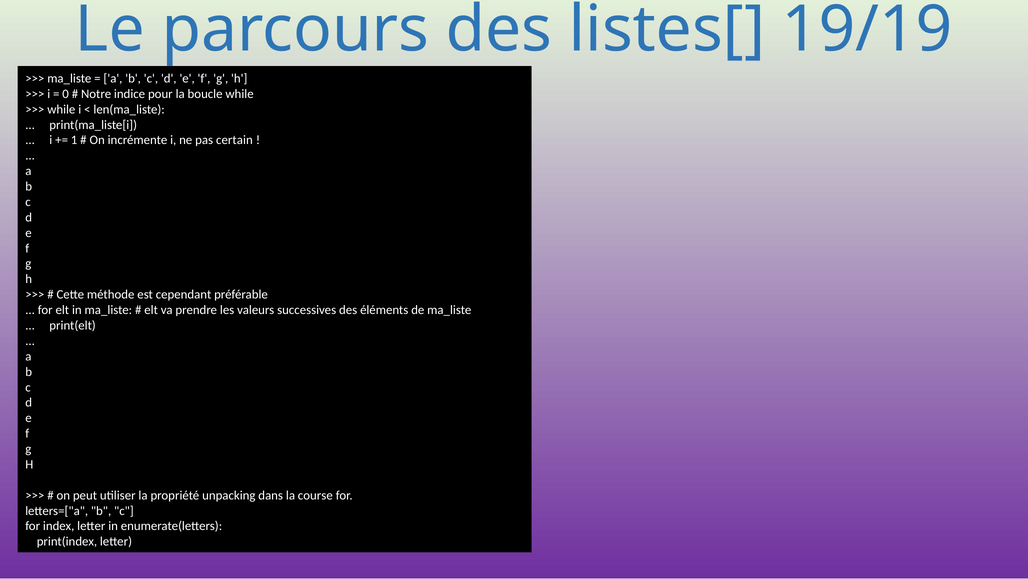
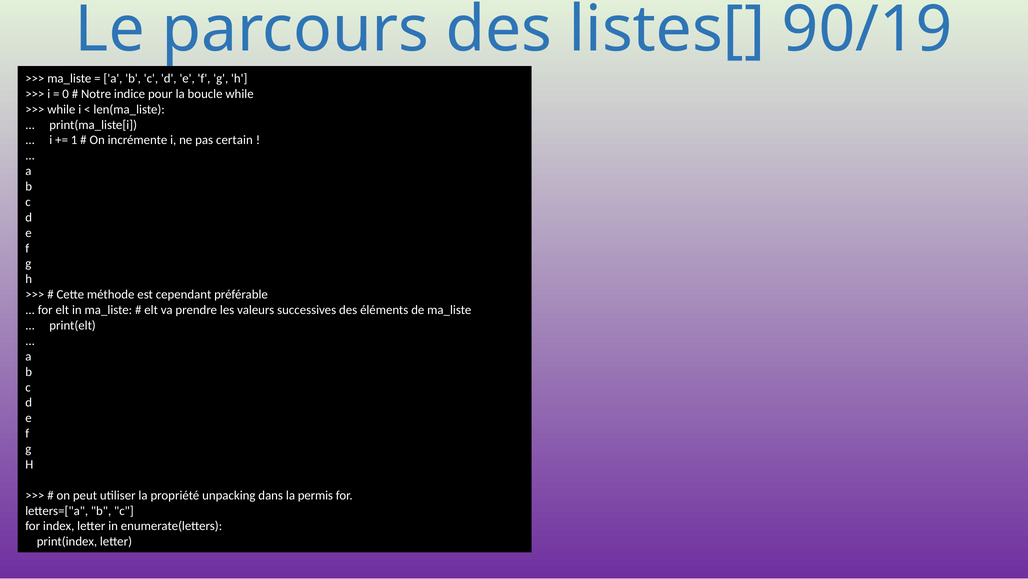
19/19: 19/19 -> 90/19 (867, 29)
course: course -> permis (315, 495)
